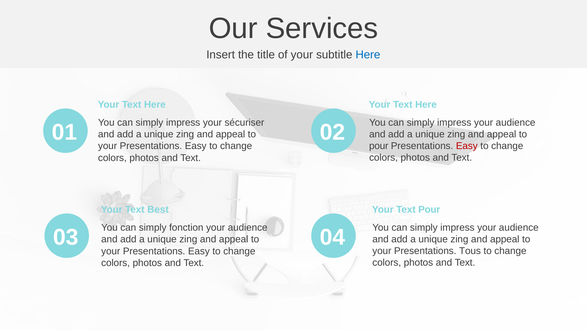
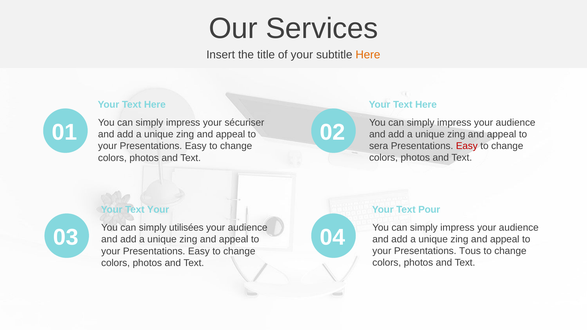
Here colour: blue -> orange (368, 55)
pour: pour -> sera (379, 146)
Your Text Best: Best -> Your (158, 210)
fonction: fonction -> utilisées (186, 228)
